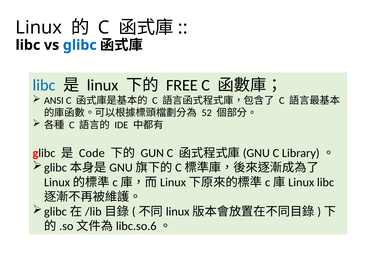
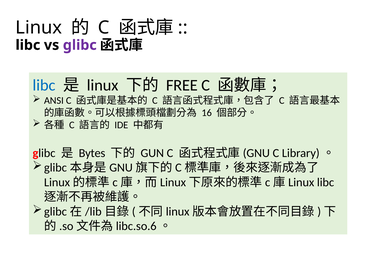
glibc colour: blue -> purple (80, 45)
52: 52 -> 16 (207, 113)
Code: Code -> Bytes (92, 153)
